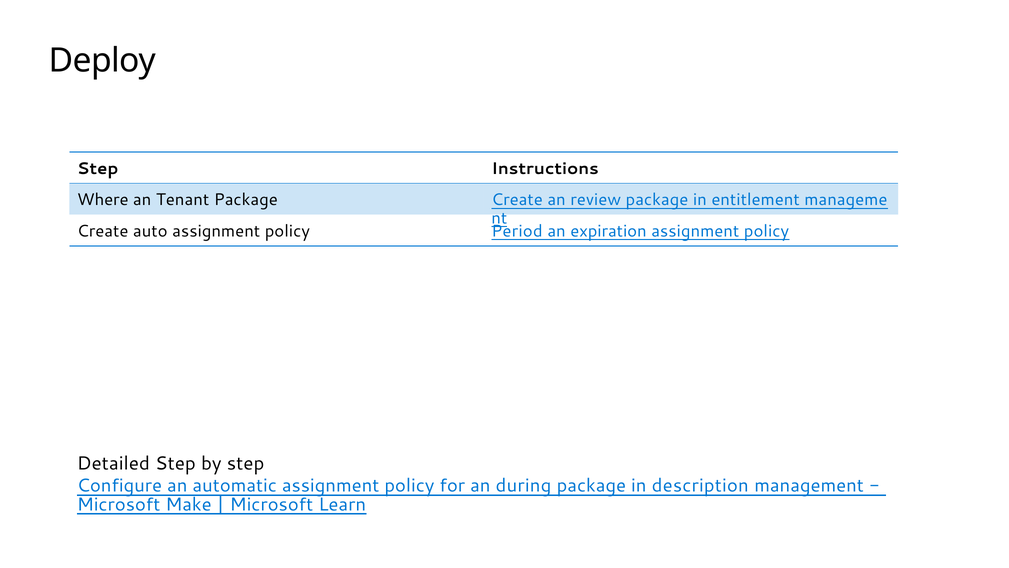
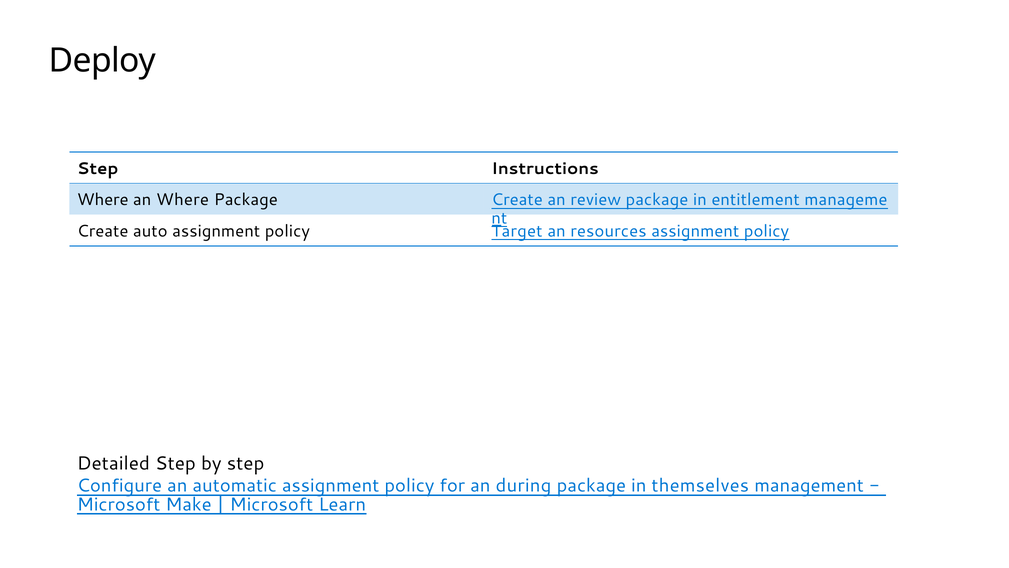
an Tenant: Tenant -> Where (183, 200)
Period: Period -> Target (517, 231)
expiration: expiration -> resources (608, 231)
description: description -> themselves (700, 485)
